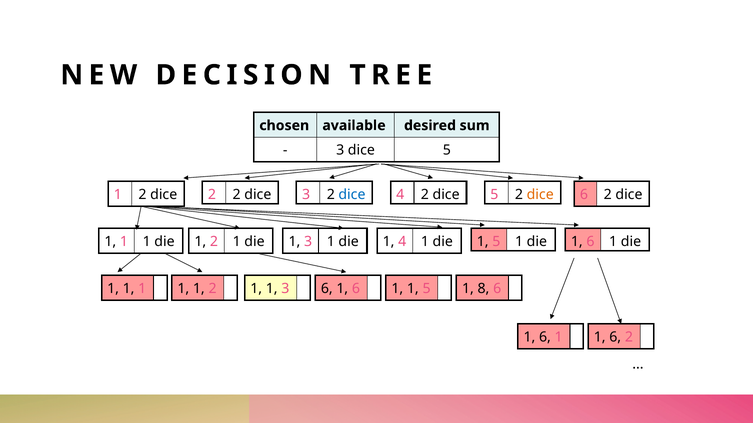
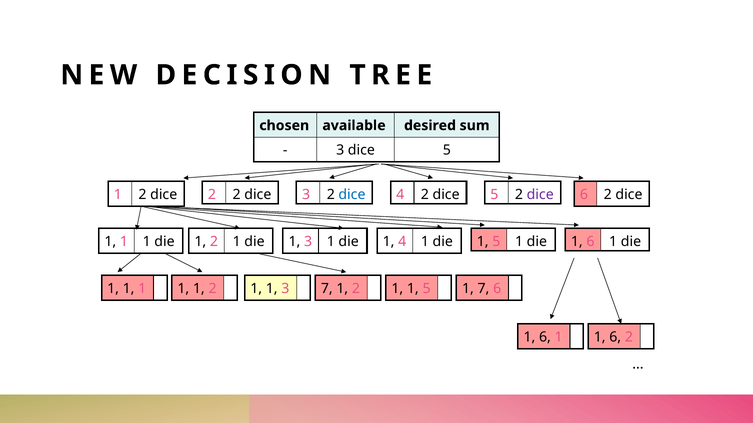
dice colour: orange -> purple (540, 195)
3 6: 6 -> 7 (327, 289)
6: 6 -> 2 (356, 289)
1 8: 8 -> 7 (483, 289)
